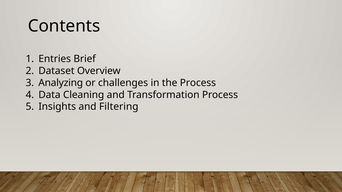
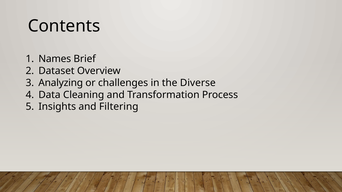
Entries: Entries -> Names (55, 59)
the Process: Process -> Diverse (198, 83)
